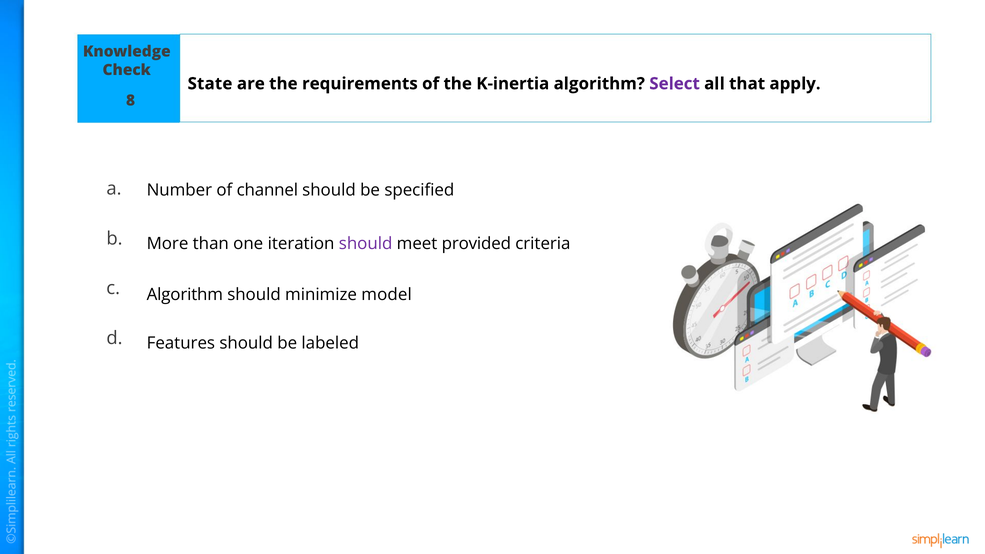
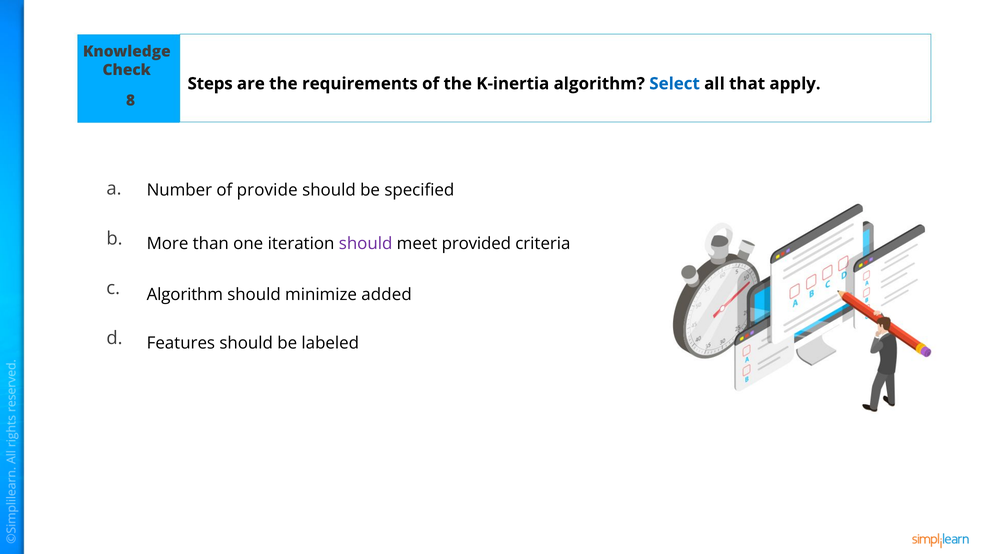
State: State -> Steps (210, 84)
Select colour: purple -> blue (675, 84)
channel: channel -> provide (267, 190)
model: model -> added (387, 294)
